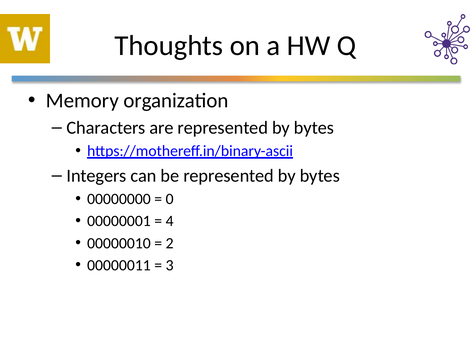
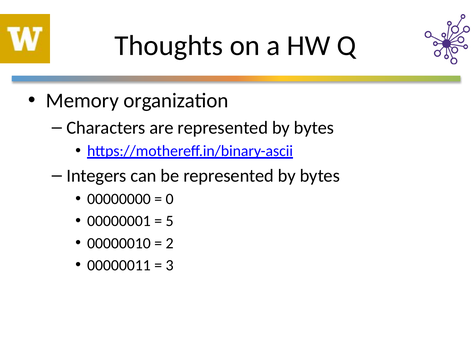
4: 4 -> 5 (170, 221)
